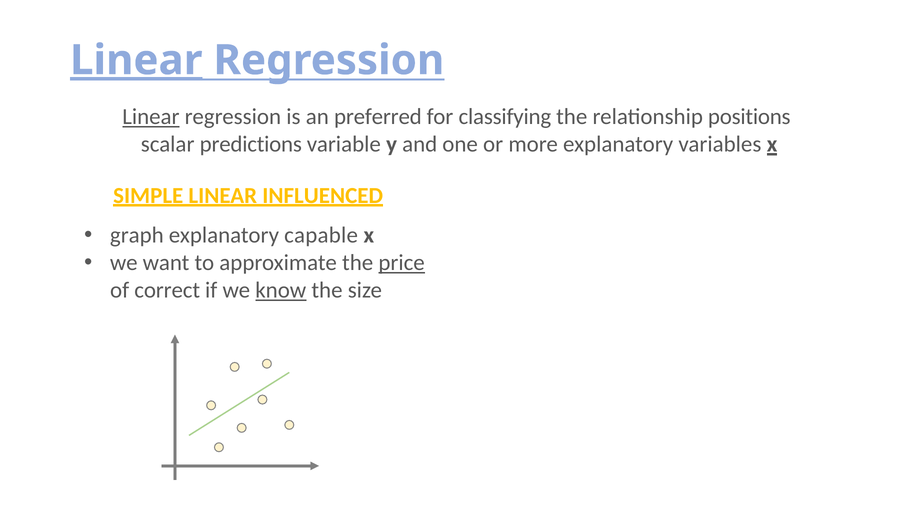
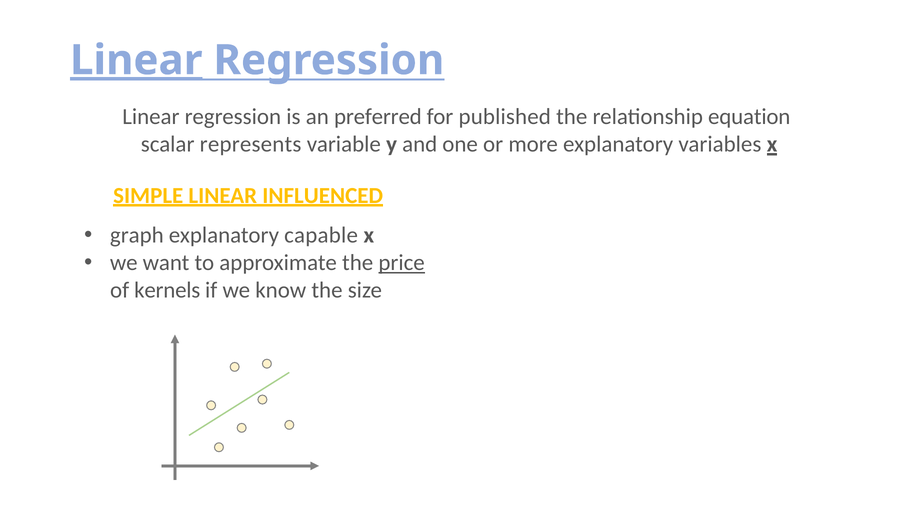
Linear underline: present -> none (151, 117)
classifying: classifying -> published (505, 117)
positions: positions -> equation (749, 117)
predictions: predictions -> represents (251, 145)
correct: correct -> kernels (167, 290)
know underline: present -> none (281, 290)
